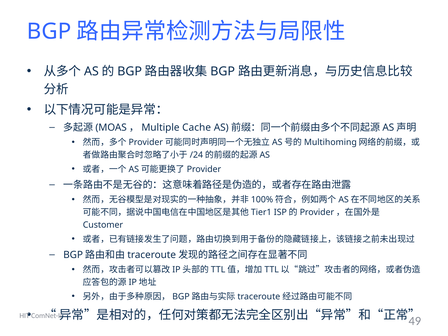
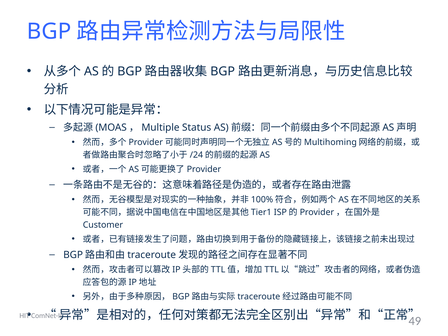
Cache: Cache -> Status (197, 127)
